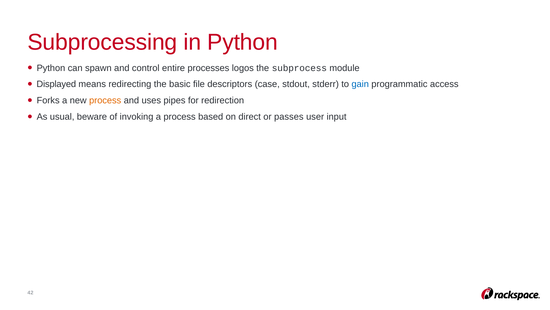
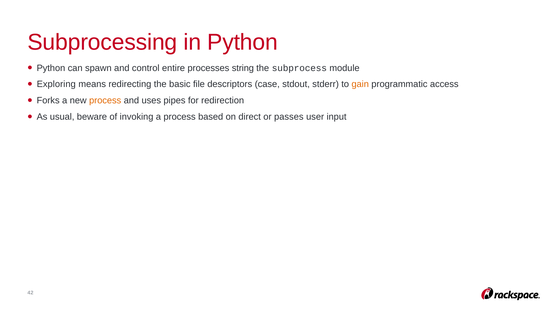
logos: logos -> string (243, 68)
Displayed: Displayed -> Exploring (56, 84)
gain colour: blue -> orange (360, 84)
